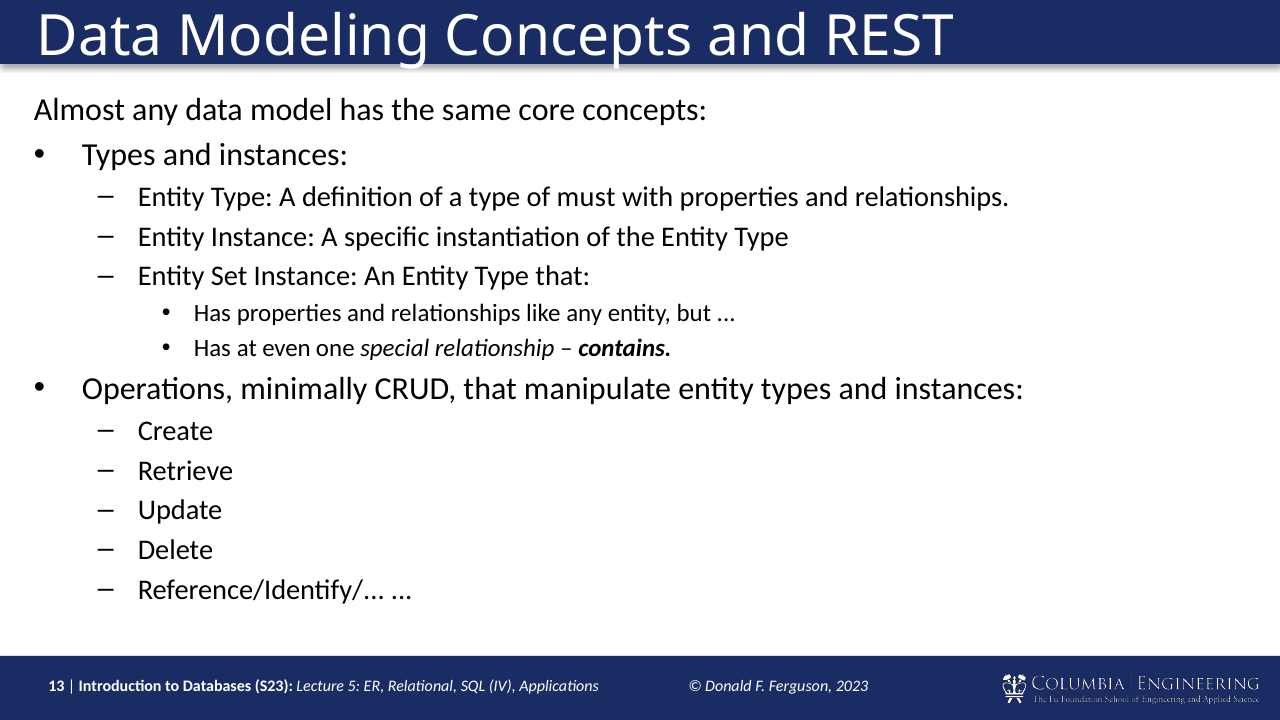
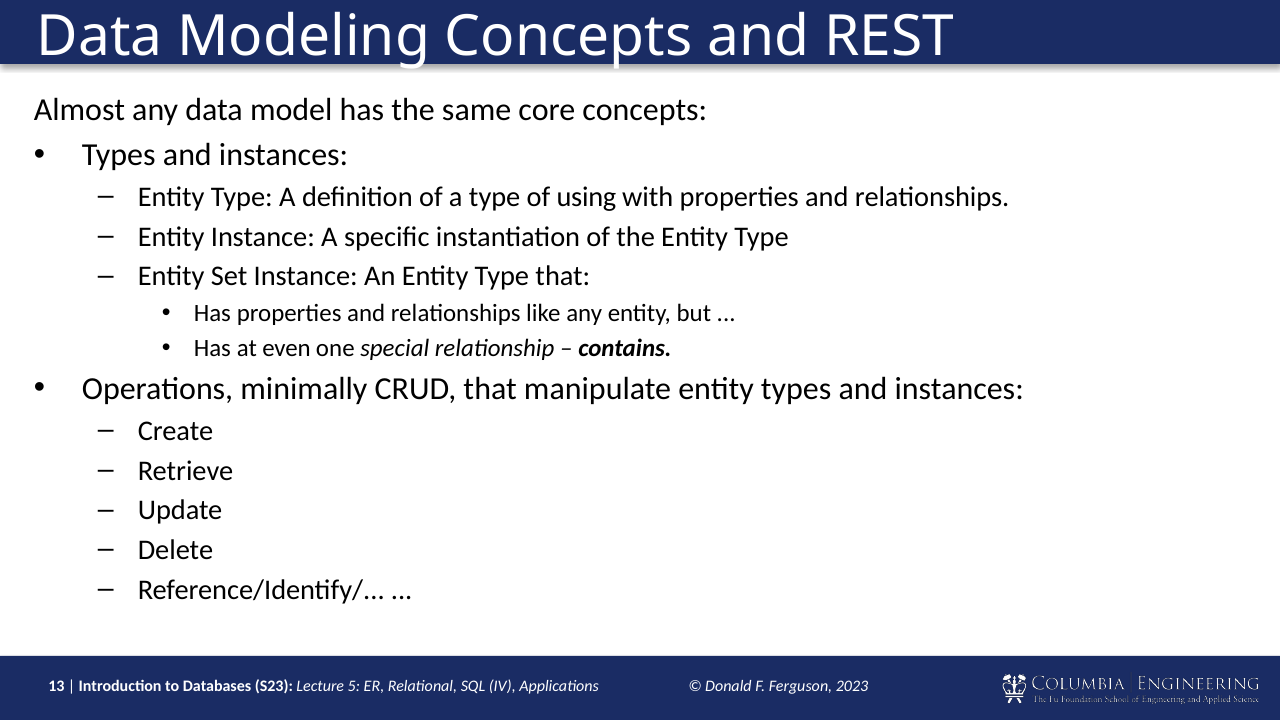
must: must -> using (586, 197)
